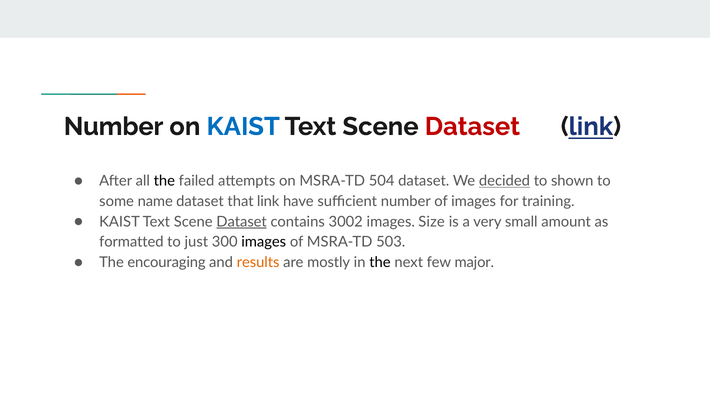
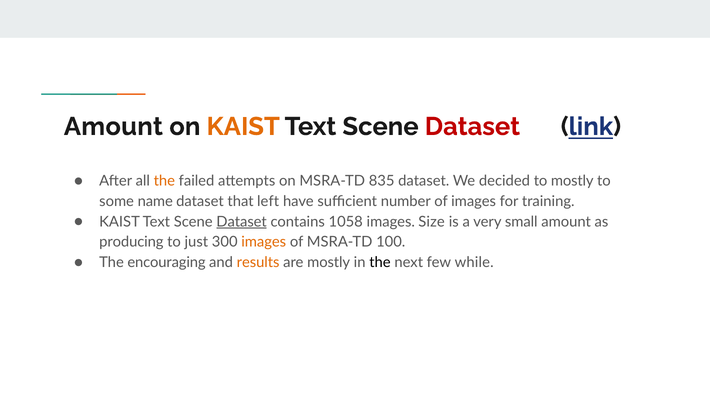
Number: Number -> Amount (113, 127)
KAIST colour: blue -> orange (243, 127)
the colour: black -> orange (164, 181)
504: 504 -> 835 (382, 181)
decided underline: present -> none (504, 181)
to shown: shown -> mostly (572, 181)
that link: link -> left (268, 201)
3002: 3002 -> 1058 (346, 222)
formatted: formatted -> producing (131, 242)
images colour: black -> orange (264, 242)
503: 503 -> 100 (391, 242)
major: major -> while (474, 263)
